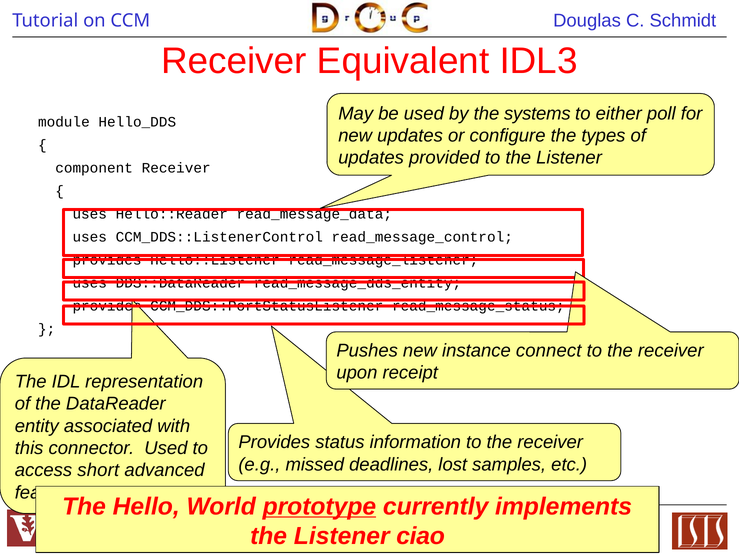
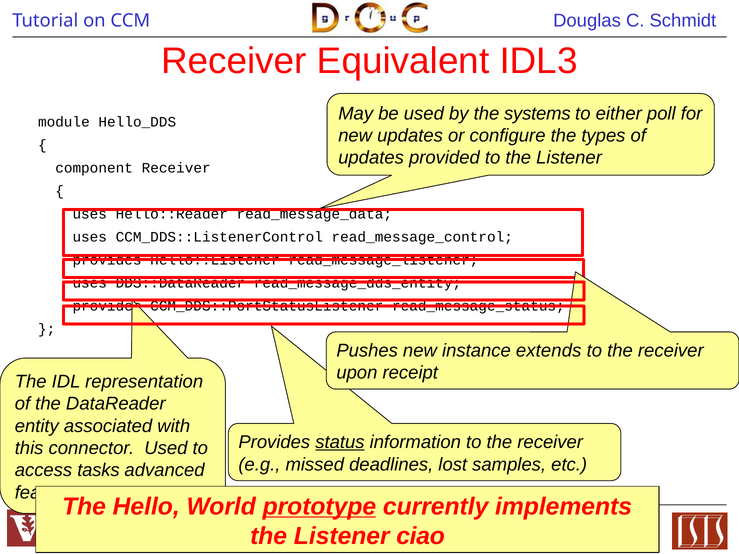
connect: connect -> extends (549, 351)
status underline: none -> present (340, 442)
short: short -> tasks (98, 470)
